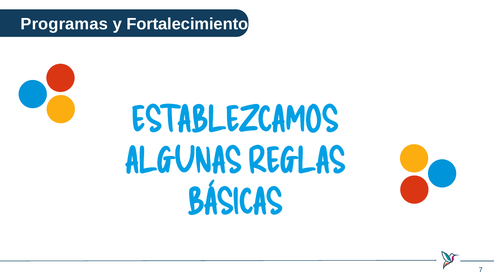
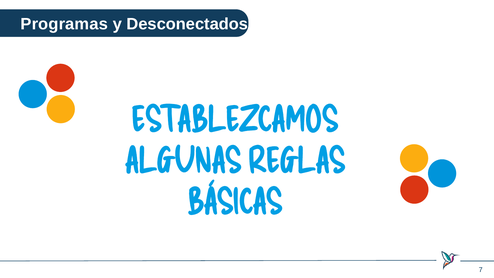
Fortalecimiento: Fortalecimiento -> Desconectados (187, 24)
